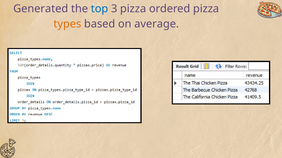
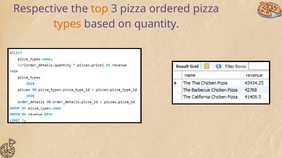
Generated: Generated -> Respective (41, 9)
top colour: blue -> orange (100, 9)
average: average -> quantity (157, 24)
